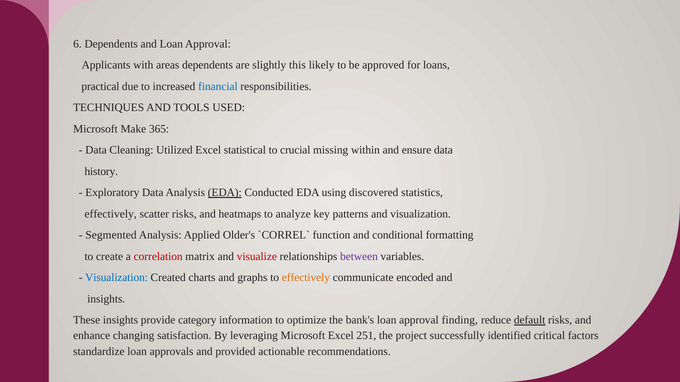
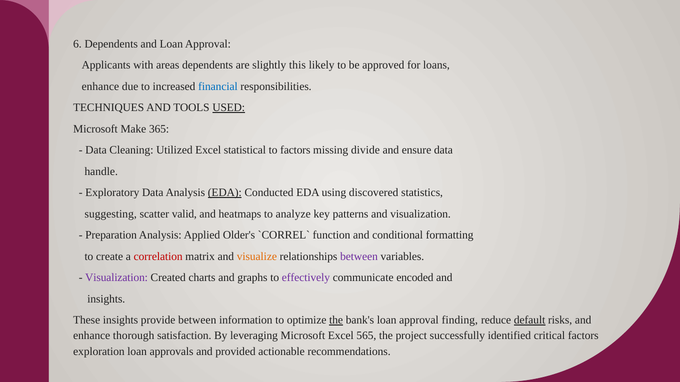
practical: practical -> enhance (100, 86)
USED underline: none -> present (229, 108)
to crucial: crucial -> factors (295, 150)
within: within -> divide (365, 150)
history: history -> handle (101, 172)
effectively: effectively -> suggesting (111, 214)
scatter risks: risks -> valid (184, 214)
Segmented: Segmented -> Preparation (111, 235)
visualize colour: red -> orange (257, 257)
Visualization colour: blue -> purple (117, 278)
effectively colour: orange -> purple (306, 278)
provide category: category -> between (197, 321)
the underline: none -> present (336, 321)
changing: changing -> thorough (134, 336)
251: 251 -> 565 (366, 336)
standardize: standardize -> exploration (99, 352)
